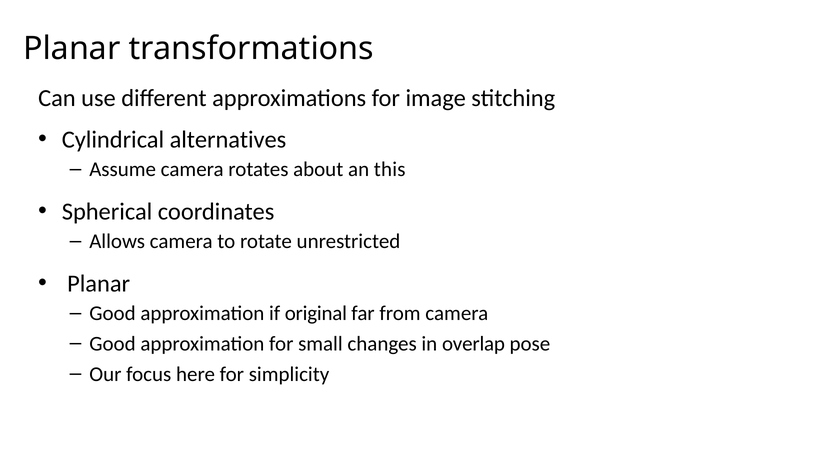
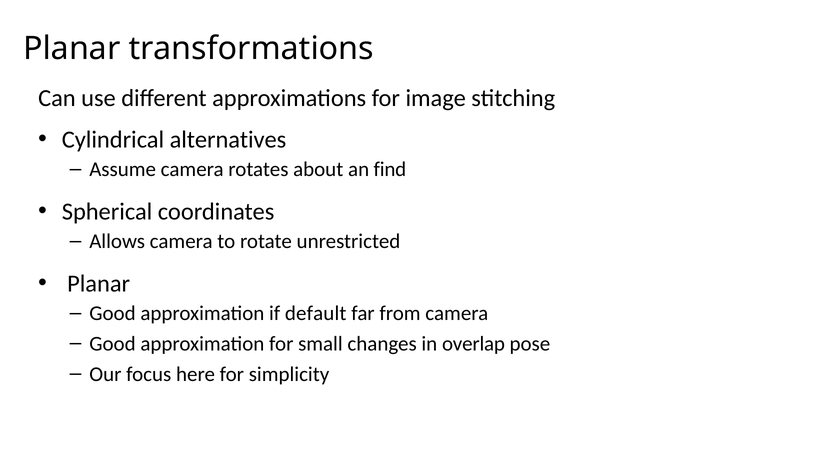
this: this -> find (390, 169)
original: original -> default (316, 313)
